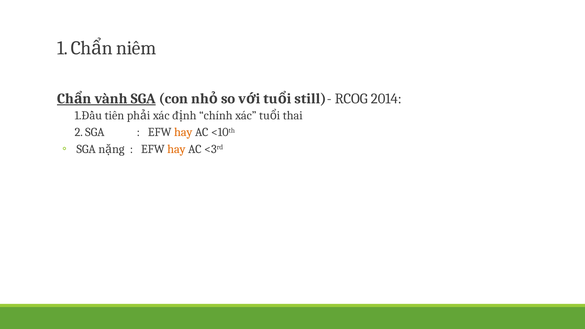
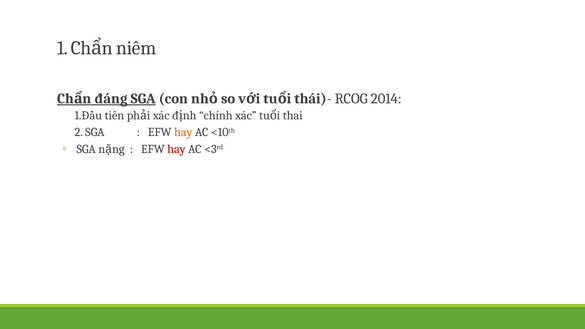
vành: vành -> đáng (111, 99)
still: still -> thái (311, 99)
hay colour: orange -> red (176, 149)
